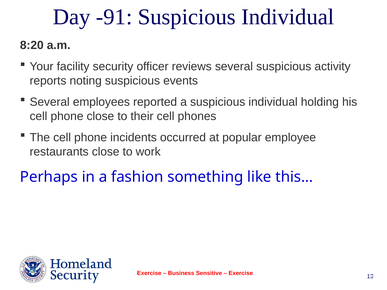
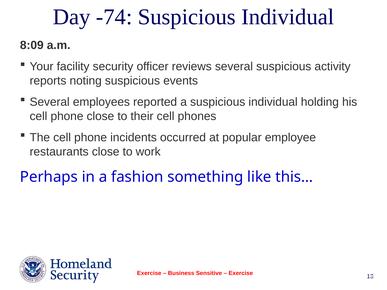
-91: -91 -> -74 (114, 17)
8:20: 8:20 -> 8:09 (32, 45)
